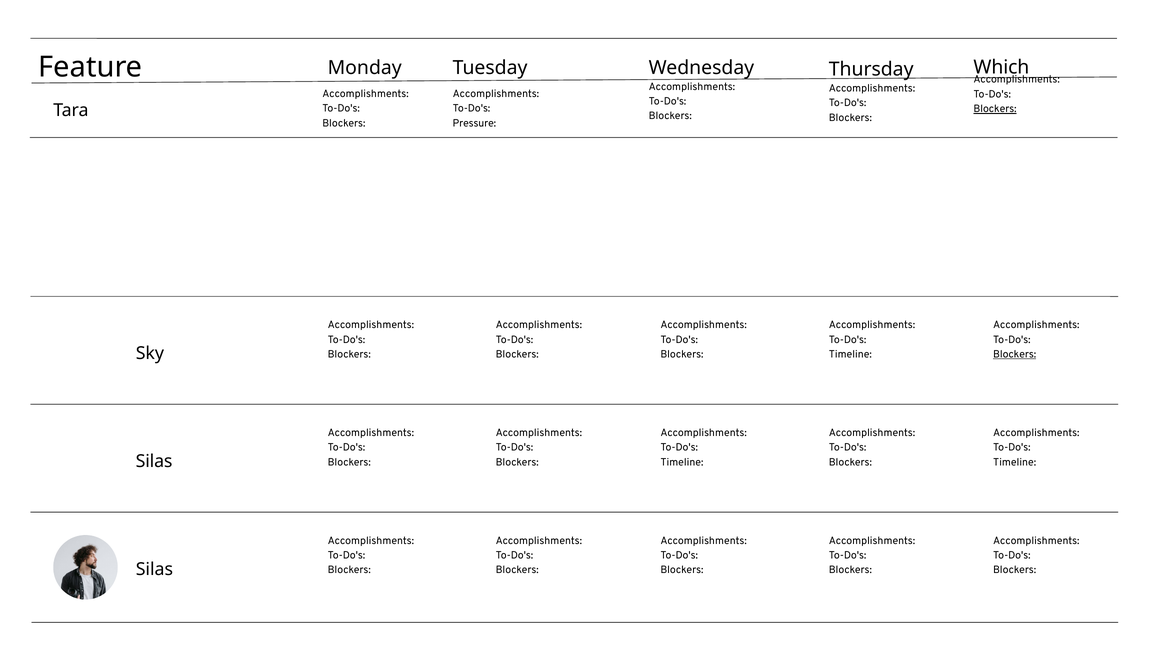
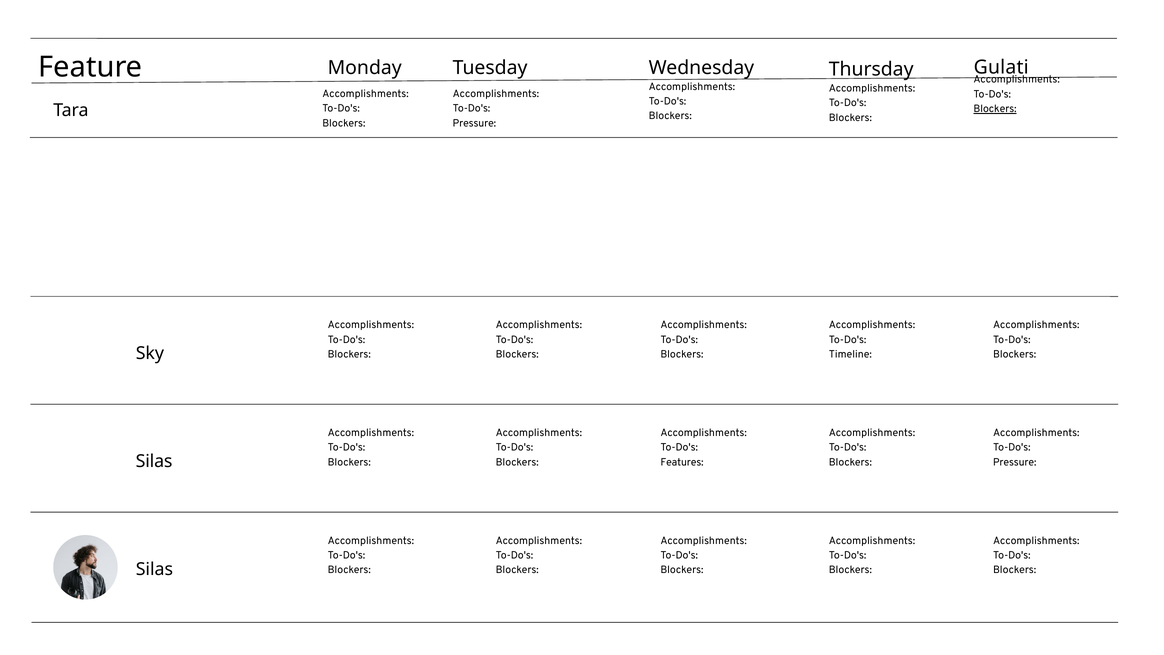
Which: Which -> Gulati (1001, 67)
Blockers underline: present -> none (1015, 354)
Timeline: Timeline -> Features (682, 462)
Timeline: Timeline -> Pressure (1015, 462)
